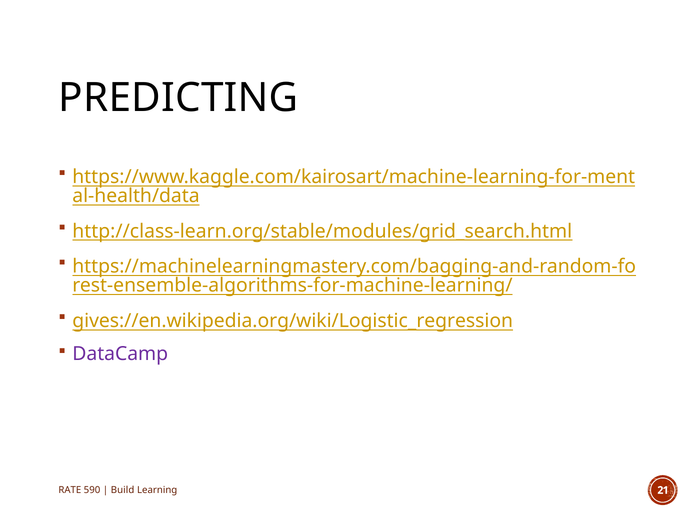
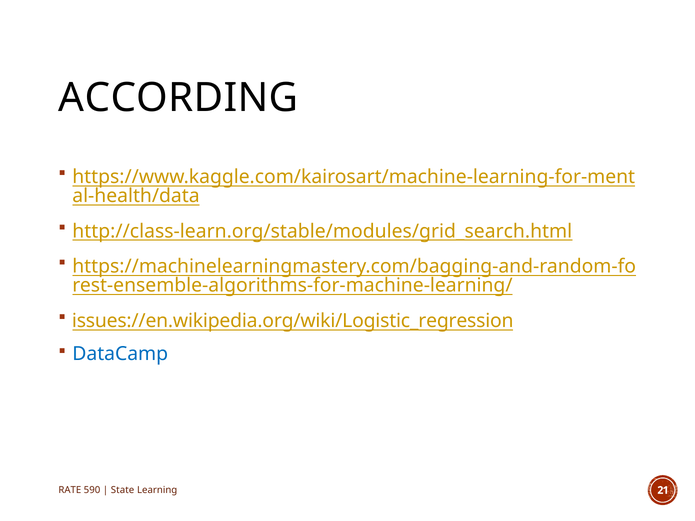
PREDICTING: PREDICTING -> ACCORDING (178, 98)
gives://en.wikipedia.org/wiki/Logistic_regression: gives://en.wikipedia.org/wiki/Logistic_regression -> issues://en.wikipedia.org/wiki/Logistic_regression (293, 321)
DataCamp colour: purple -> blue (120, 354)
Build: Build -> State (123, 490)
